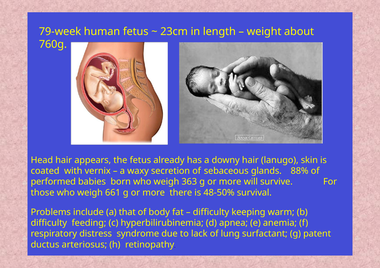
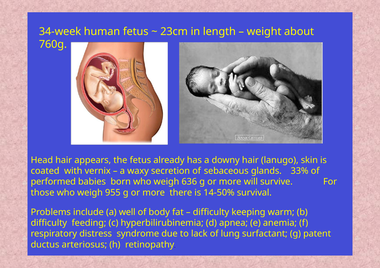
79-week: 79-week -> 34-week (60, 32)
88%: 88% -> 33% (300, 171)
363: 363 -> 636 (189, 182)
661: 661 -> 955 (113, 193)
48-50%: 48-50% -> 14-50% (219, 193)
that: that -> well (127, 213)
